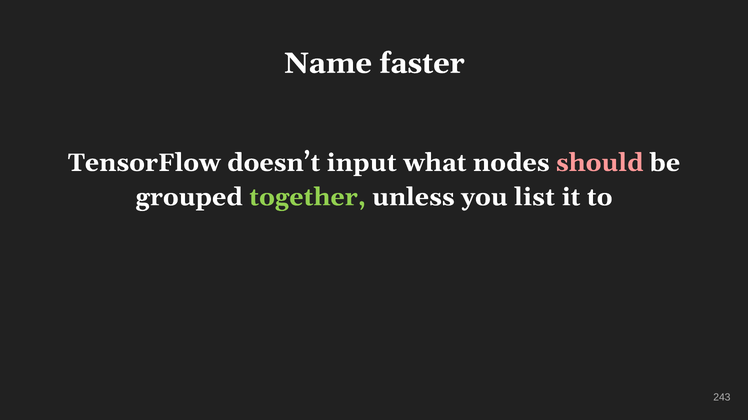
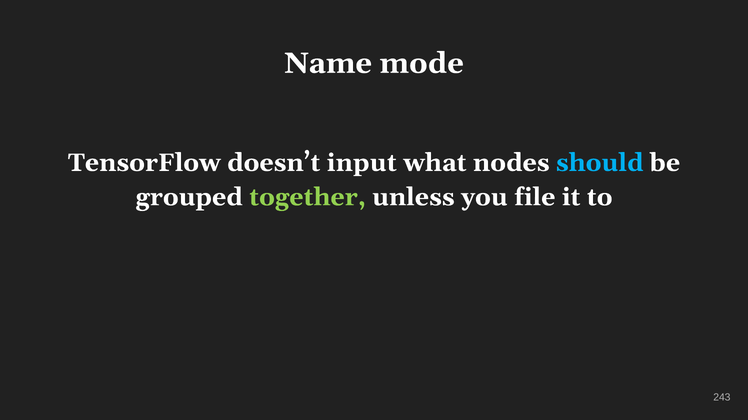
faster: faster -> mode (422, 63)
should colour: pink -> light blue (600, 163)
list: list -> file (535, 197)
